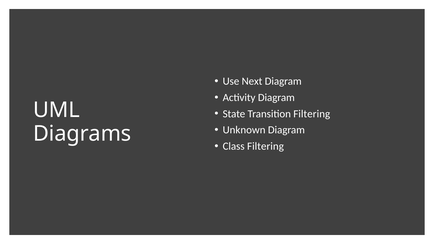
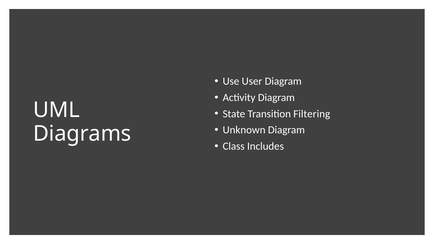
Next: Next -> User (252, 81)
Class Filtering: Filtering -> Includes (266, 146)
